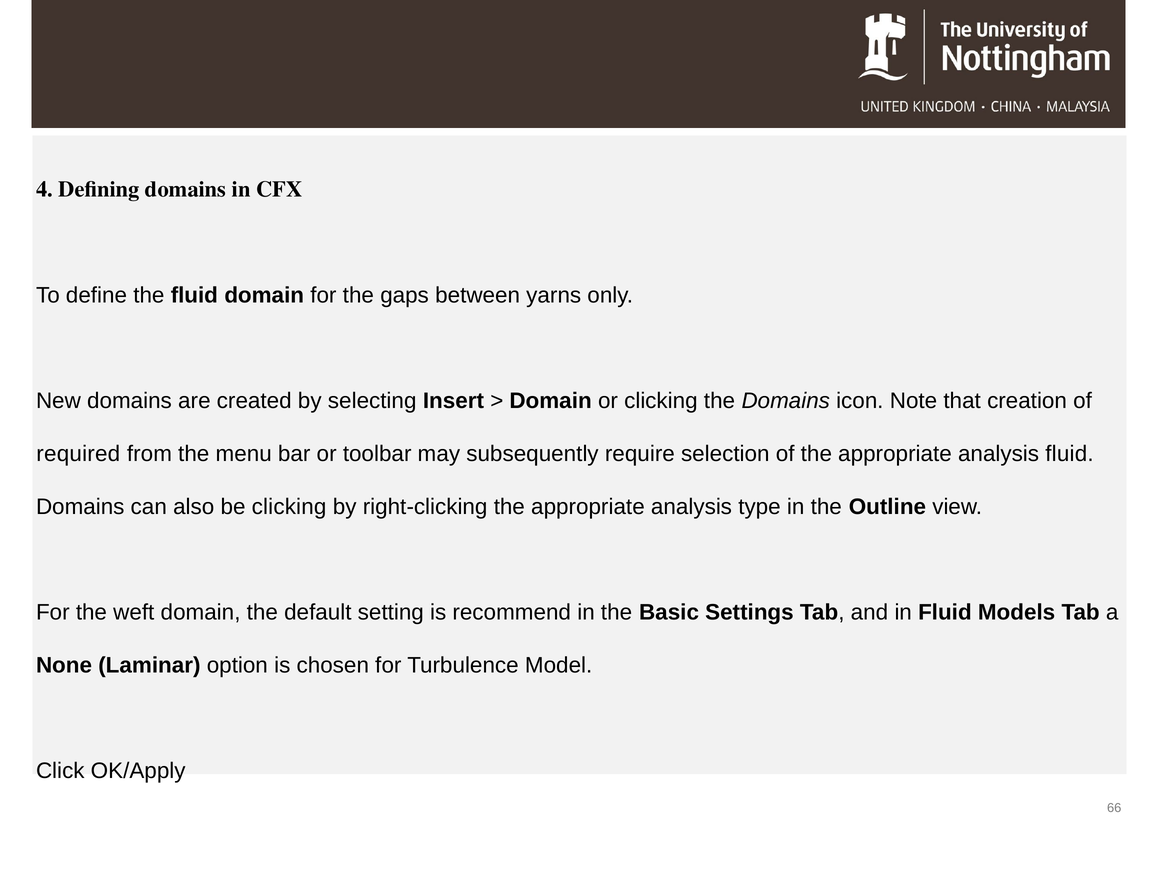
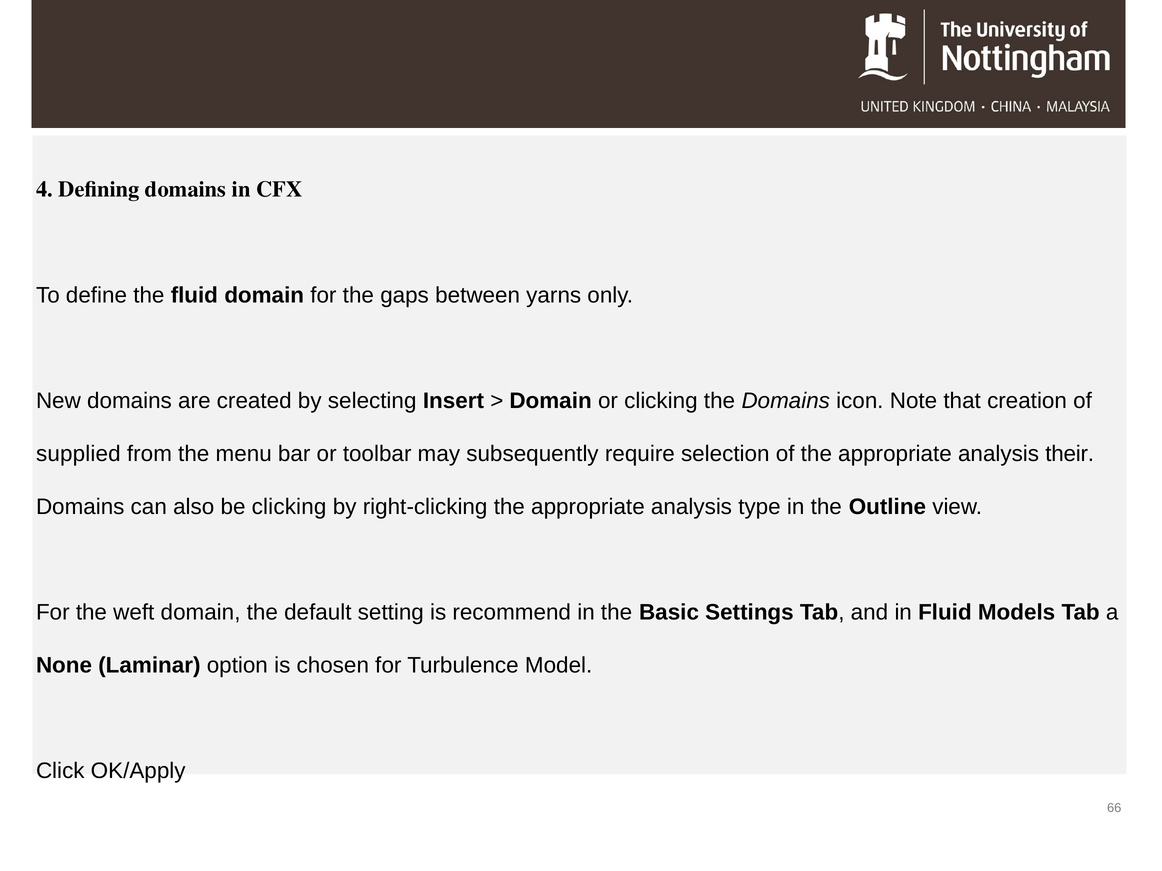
required: required -> supplied (78, 454)
analysis fluid: fluid -> their (1070, 454)
